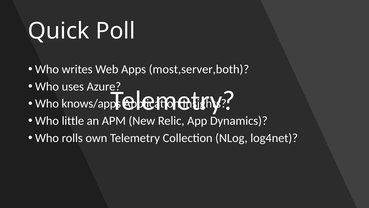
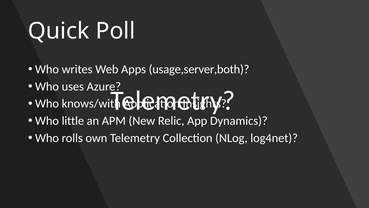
most,server,both: most,server,both -> usage,server,both (199, 69)
knows/apps: knows/apps -> knows/with (91, 103)
